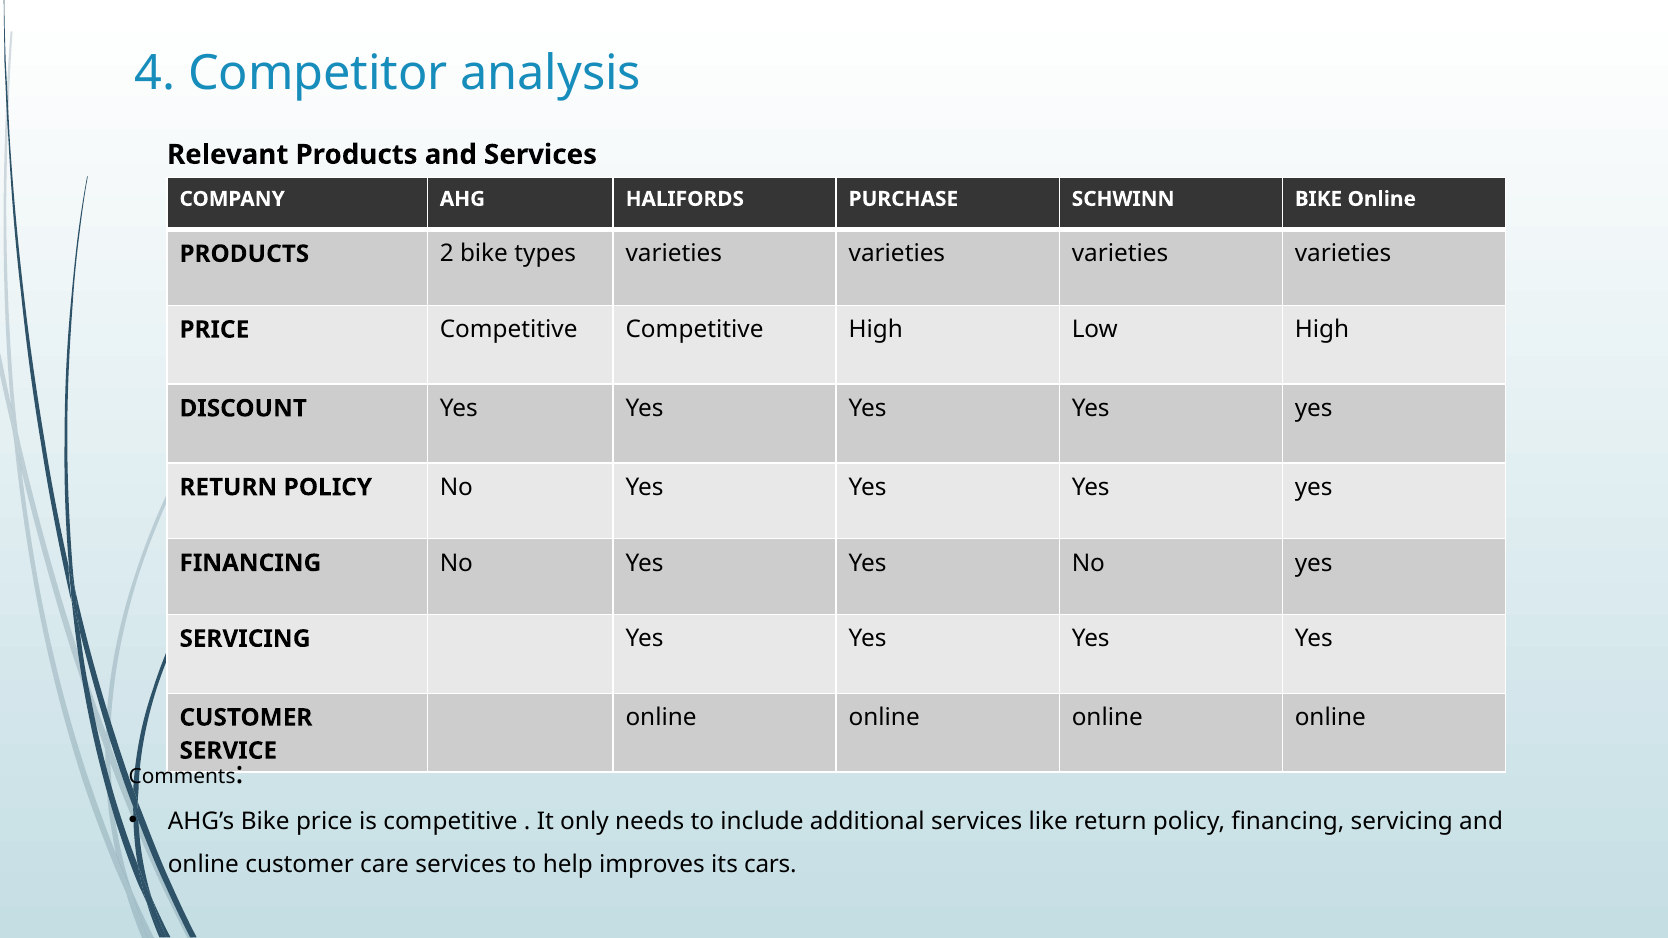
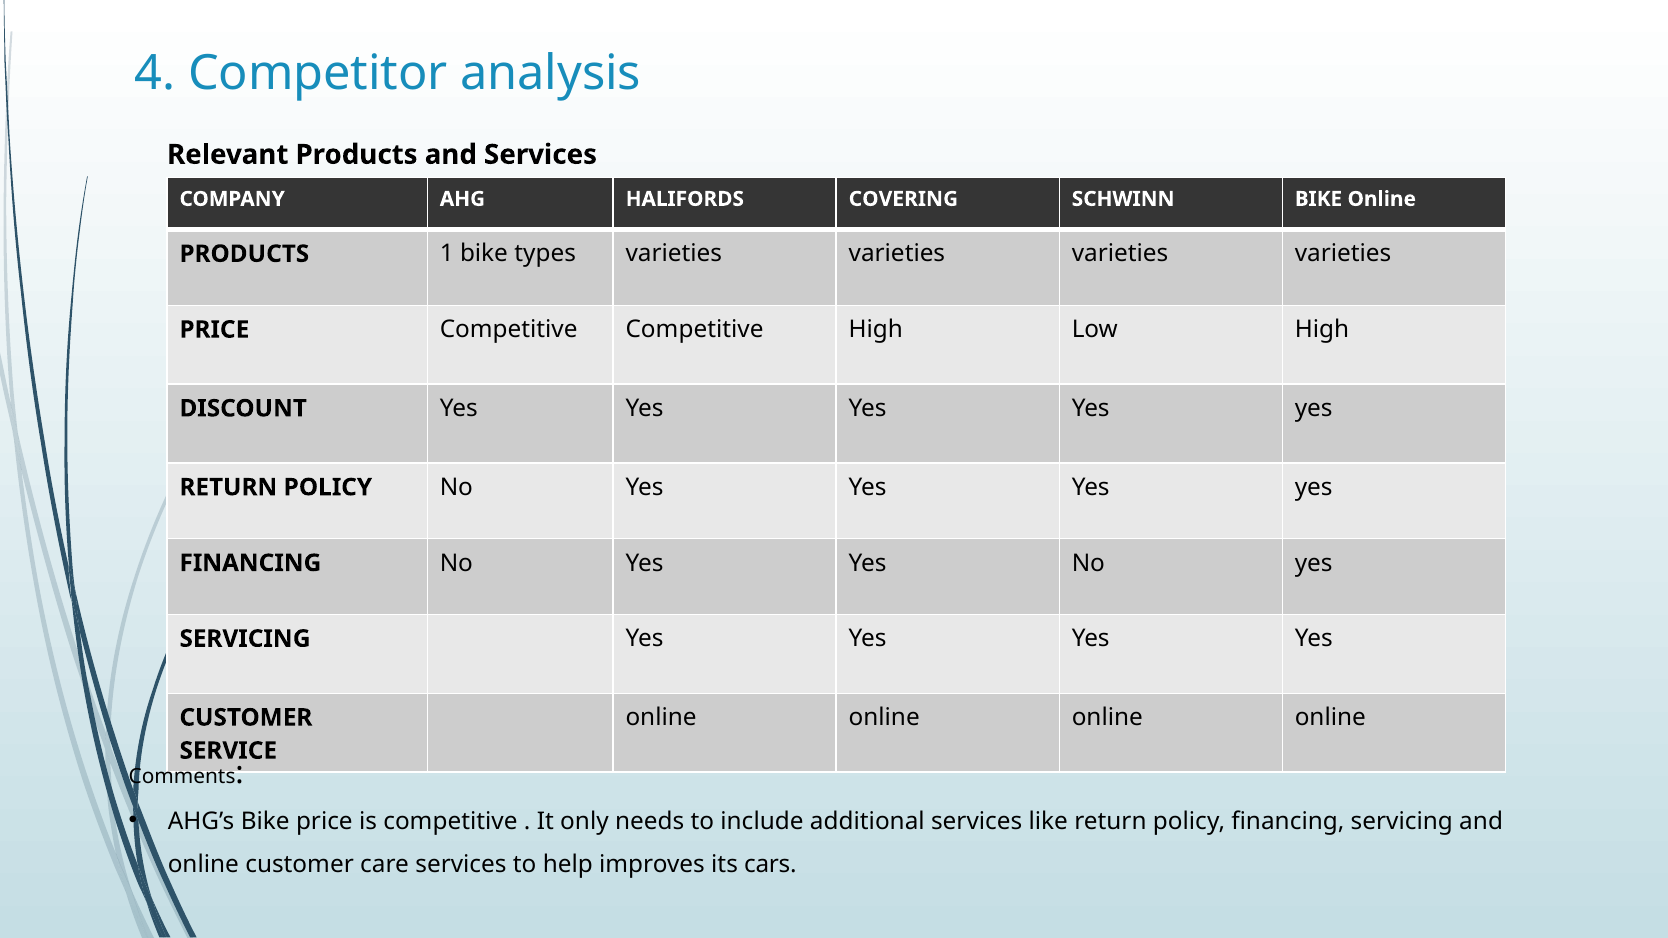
PURCHASE: PURCHASE -> COVERING (903, 199)
2: 2 -> 1 (447, 254)
